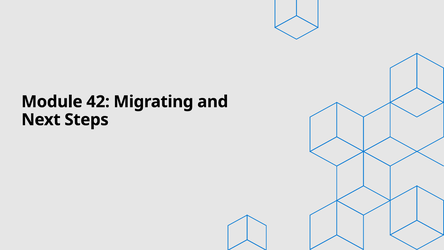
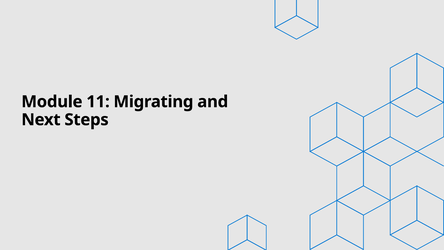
42: 42 -> 11 (98, 102)
